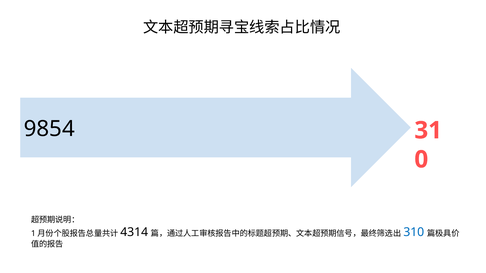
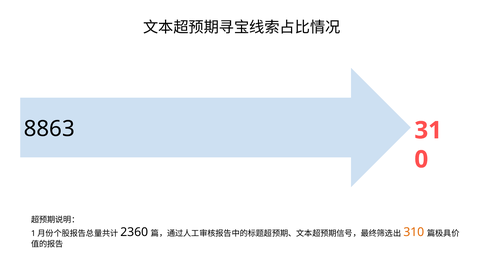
9854: 9854 -> 8863 (49, 129)
4314: 4314 -> 2360 (134, 233)
310 colour: blue -> orange (414, 233)
